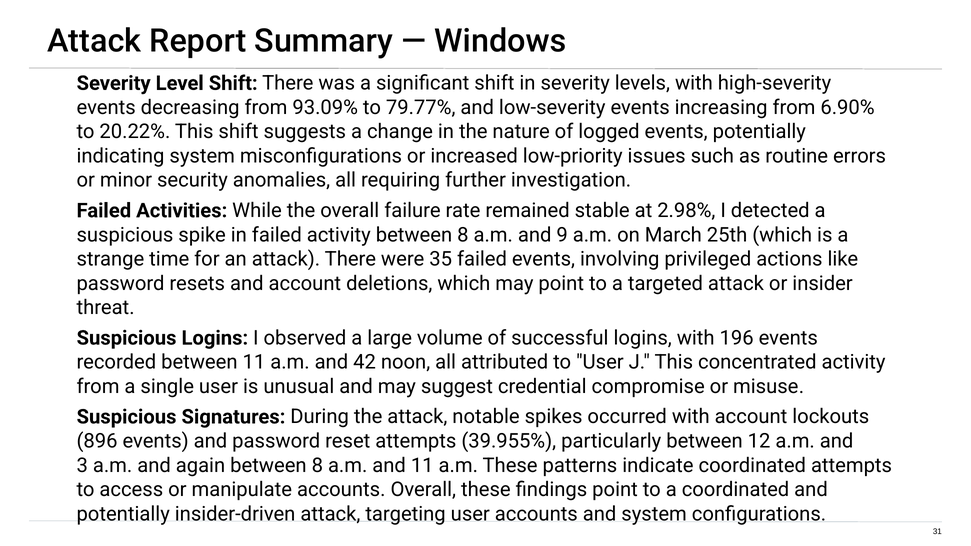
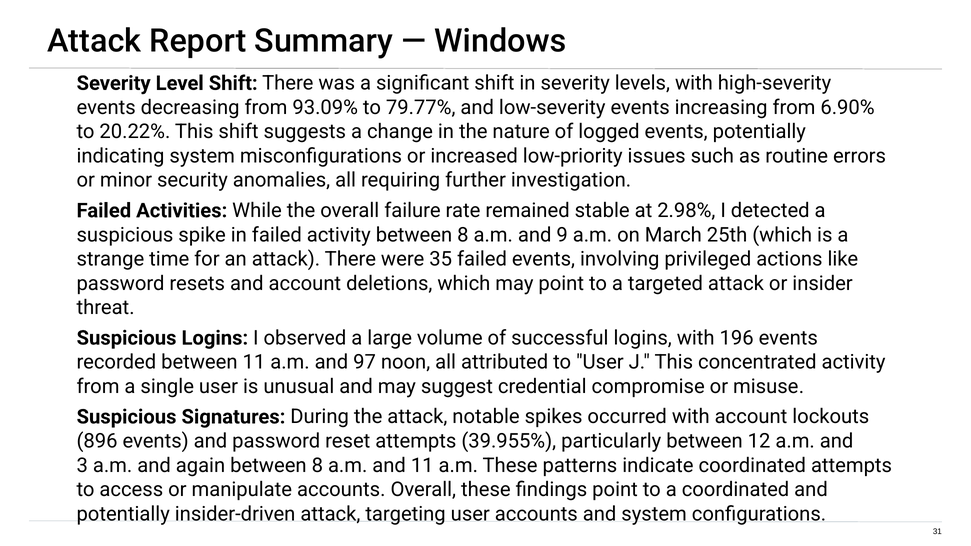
42: 42 -> 97 (365, 362)
